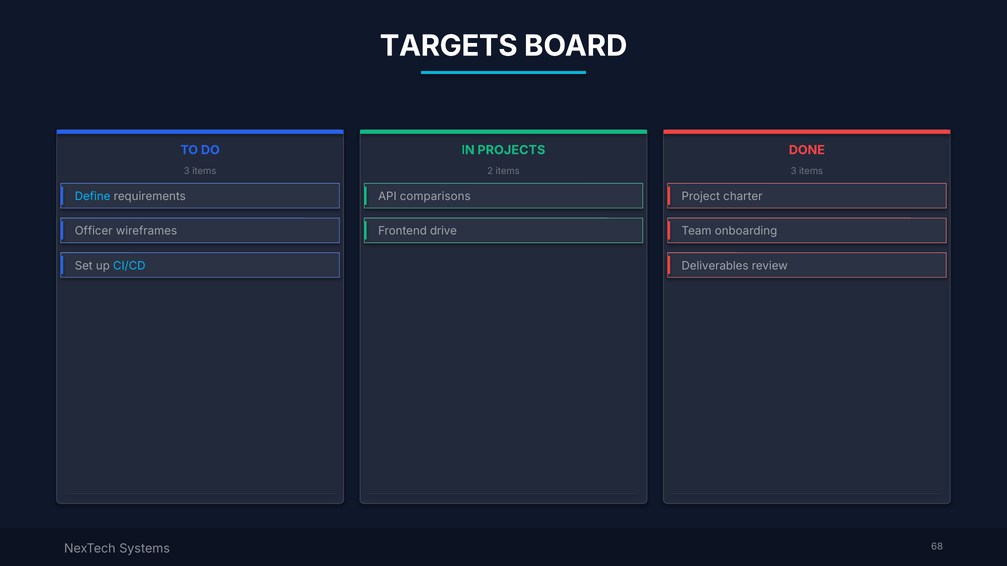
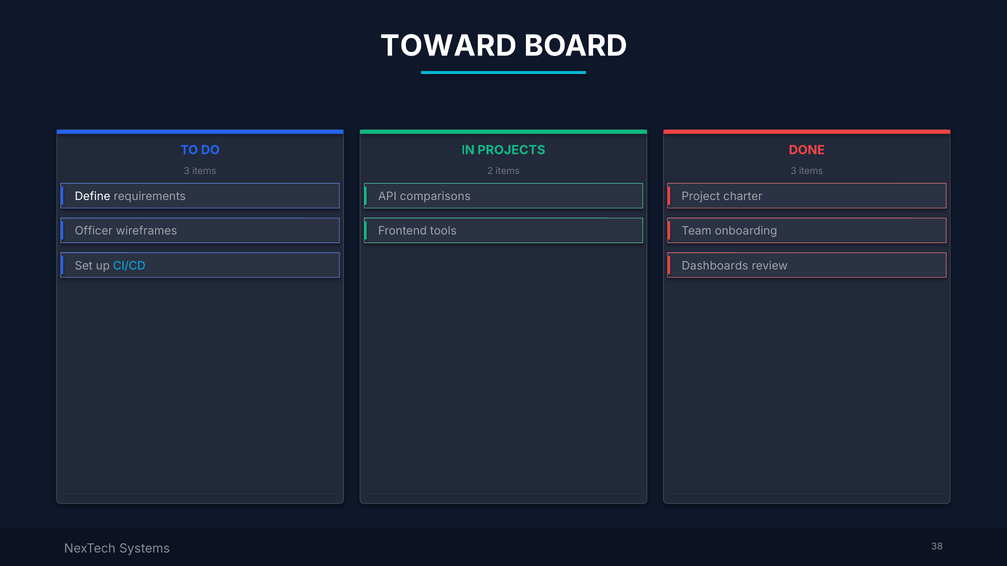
TARGETS: TARGETS -> TOWARD (448, 46)
Define colour: light blue -> white (93, 197)
drive: drive -> tools (443, 231)
Deliverables: Deliverables -> Dashboards (715, 266)
68: 68 -> 38 (937, 547)
